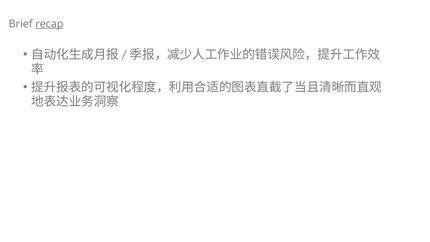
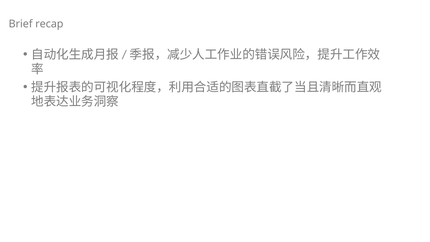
recap underline: present -> none (49, 24)
